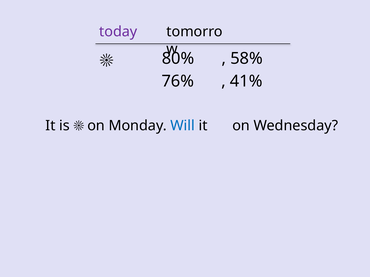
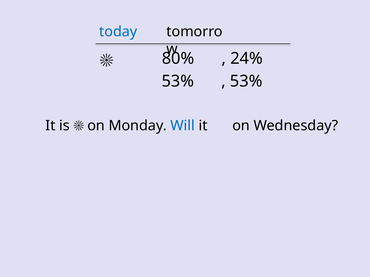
today colour: purple -> blue (118, 32)
58%: 58% -> 24% (247, 59)
76%: 76% -> 53% (178, 81)
41%: 41% -> 53% (246, 81)
